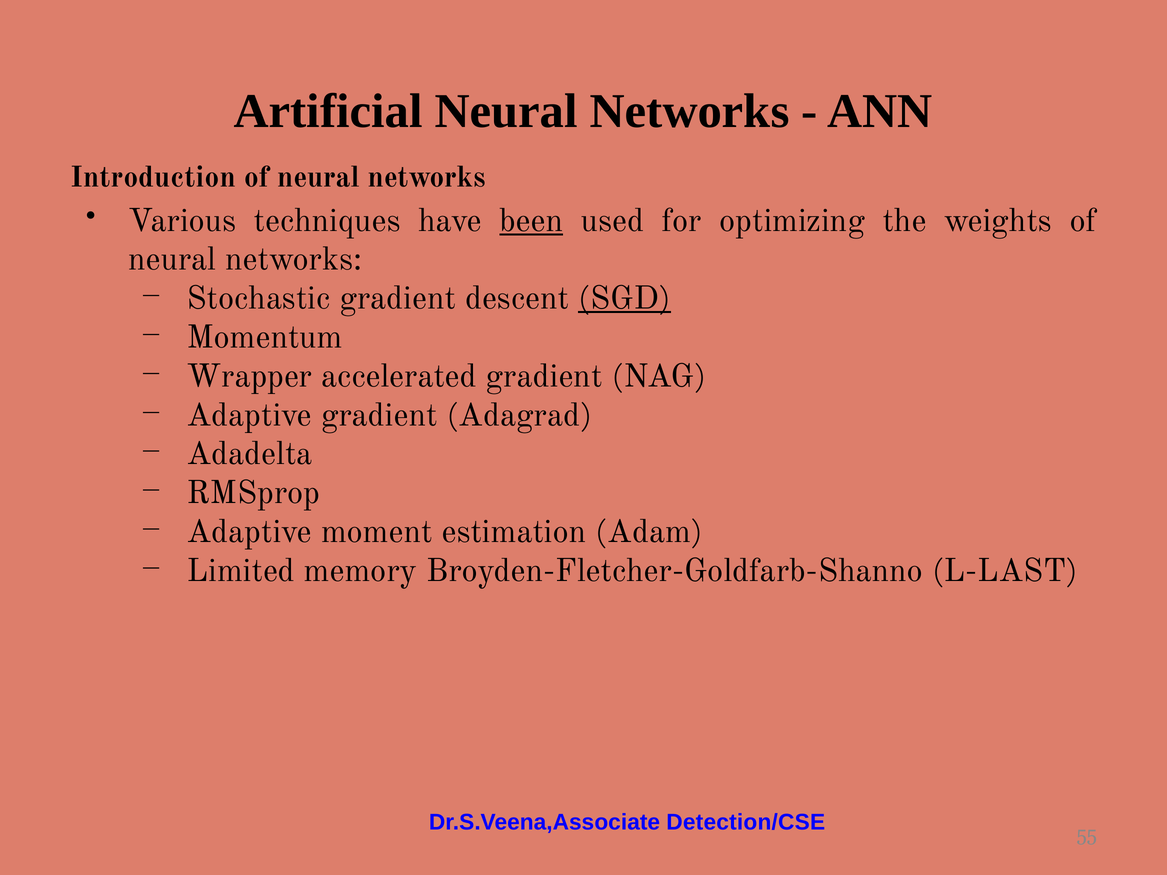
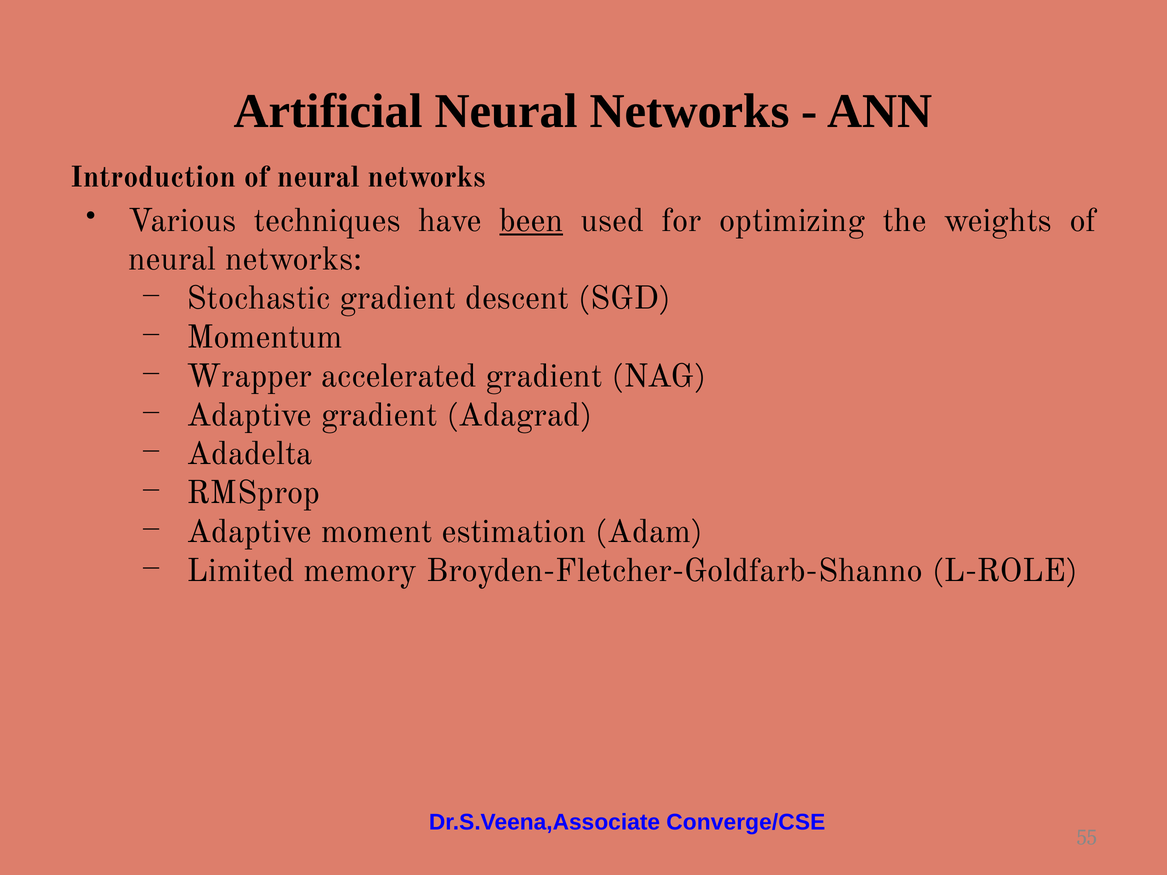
SGD underline: present -> none (625, 298)
L-LAST: L-LAST -> L-ROLE (1005, 571)
Detection/CSE: Detection/CSE -> Converge/CSE (746, 822)
